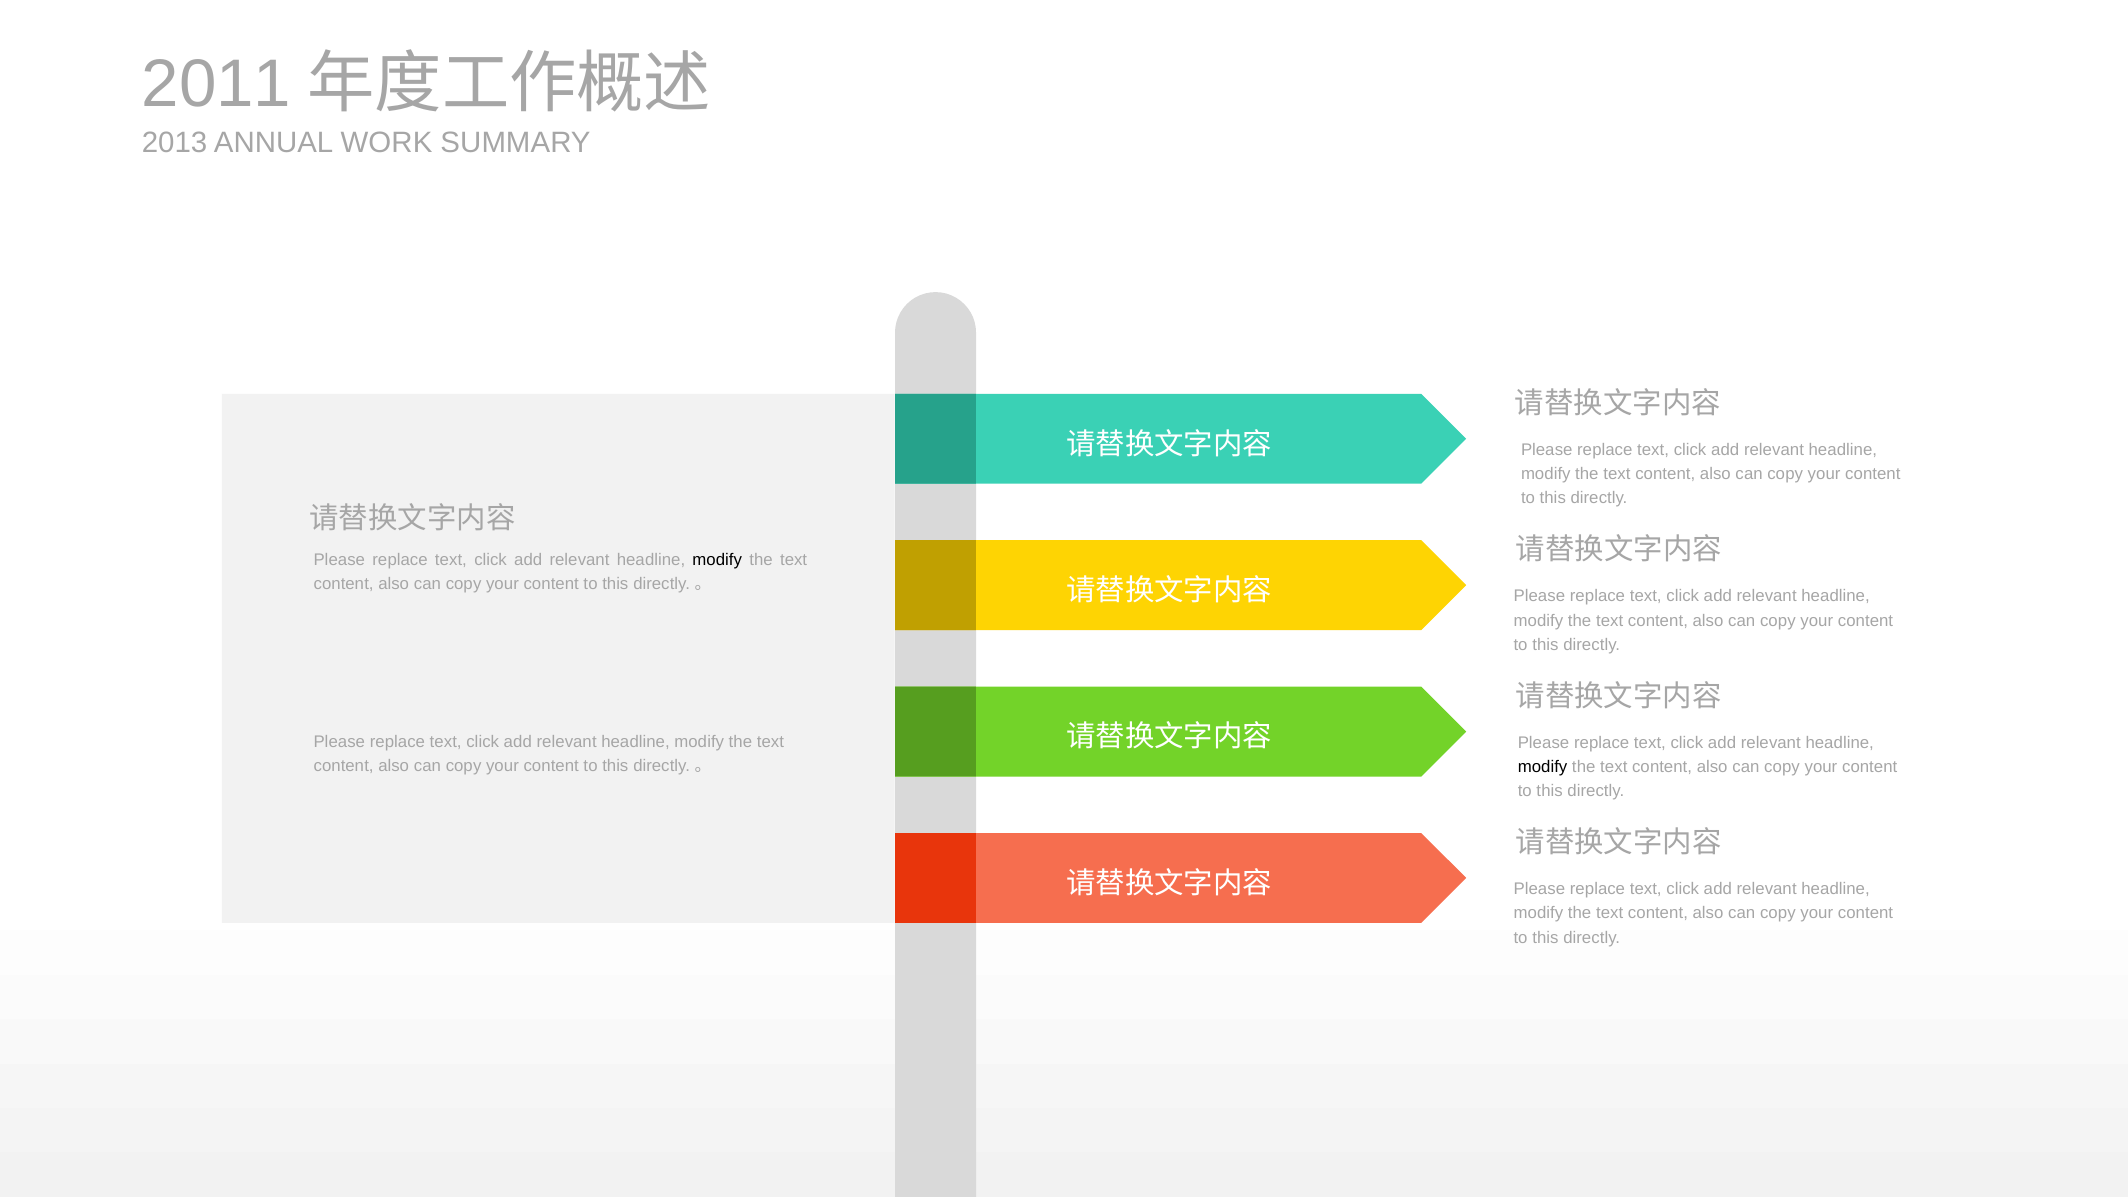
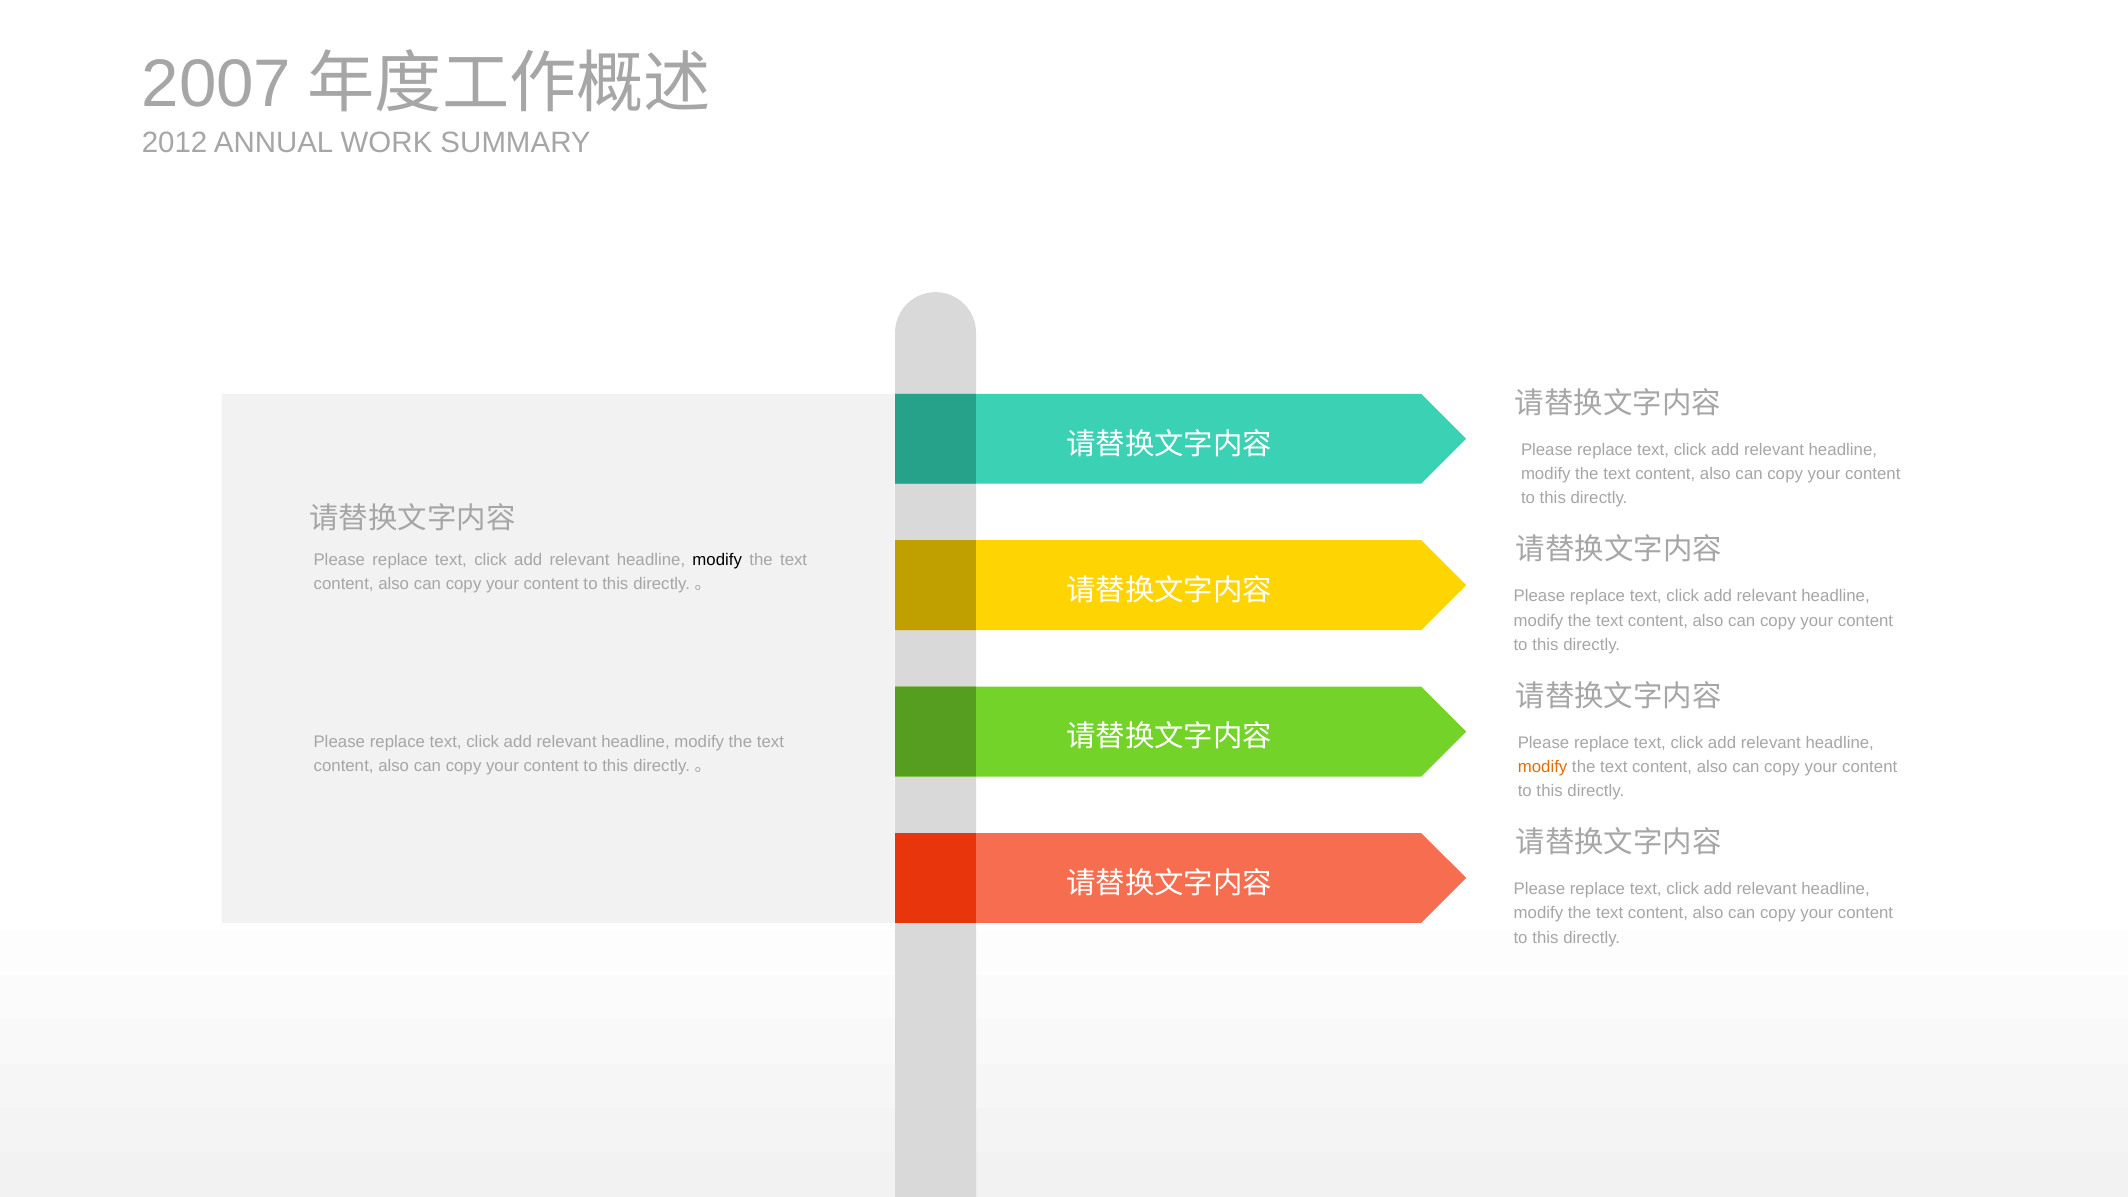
2011: 2011 -> 2007 (217, 84)
2013: 2013 -> 2012 (175, 143)
modify colour: black -> orange (1543, 767)
